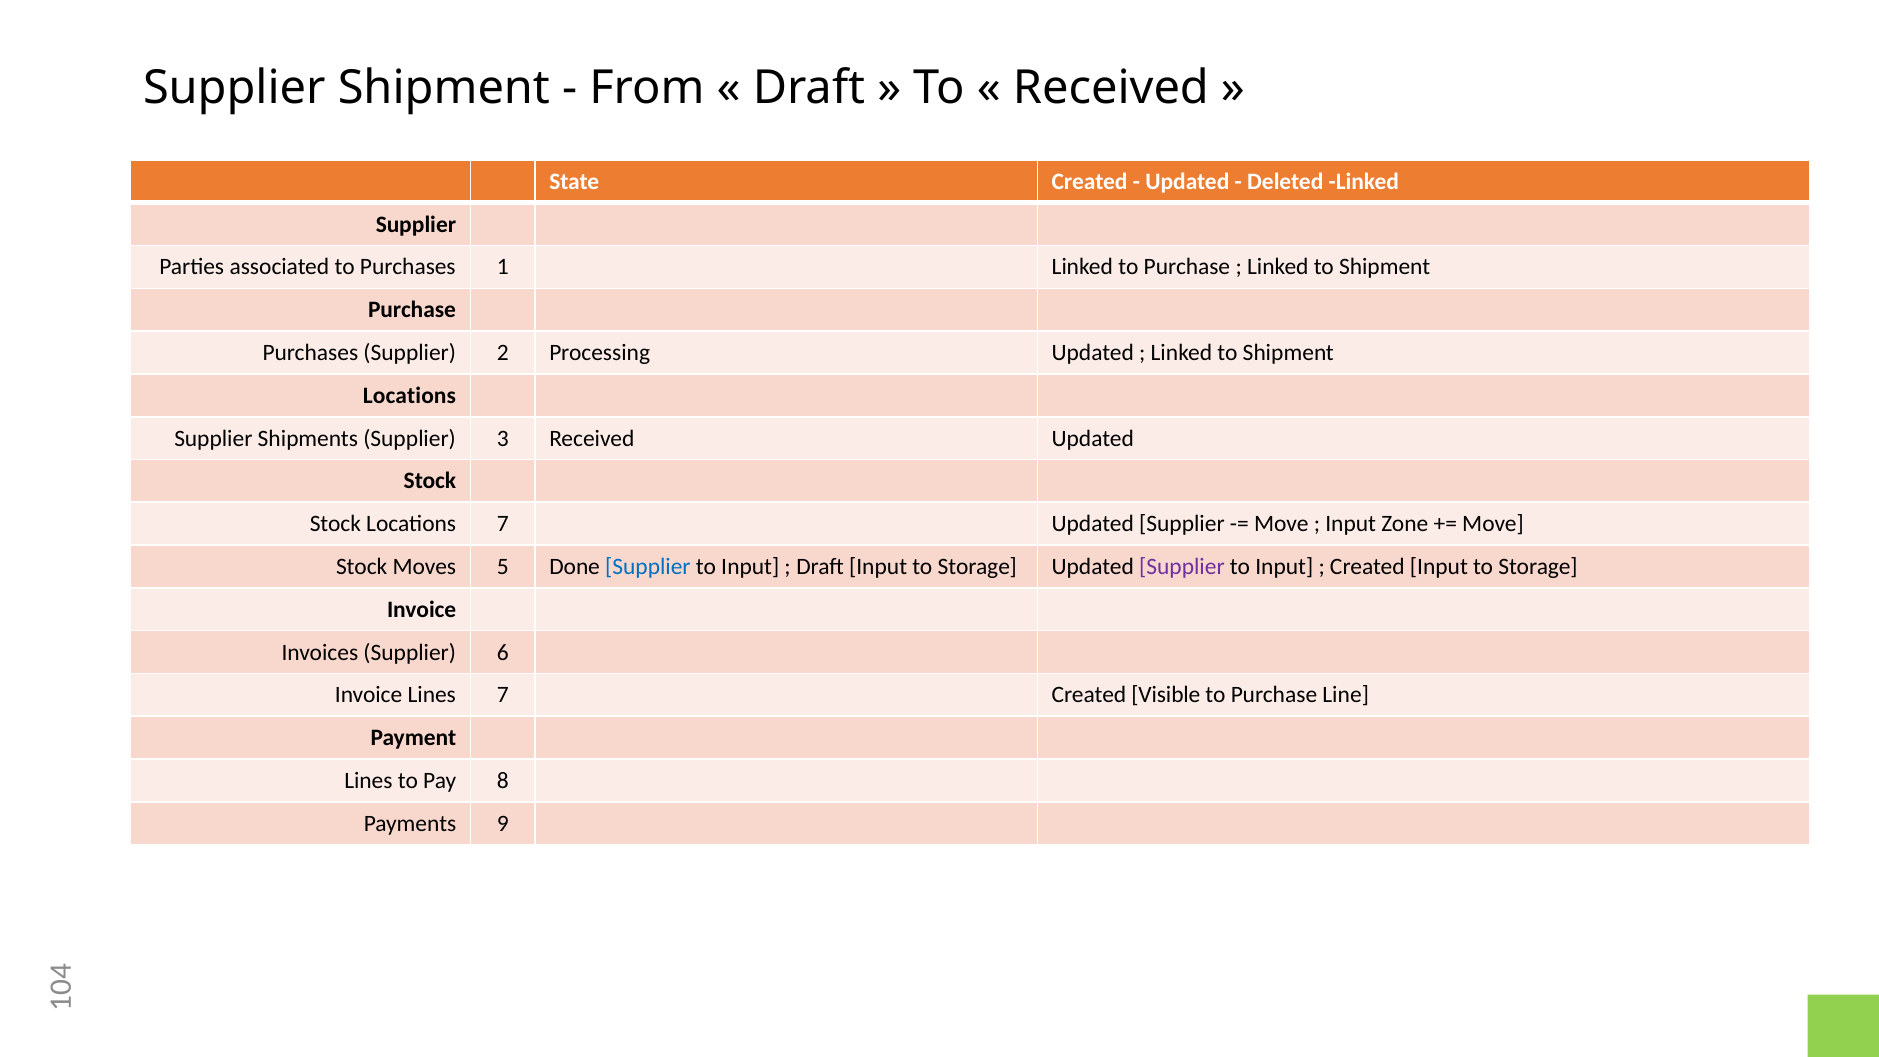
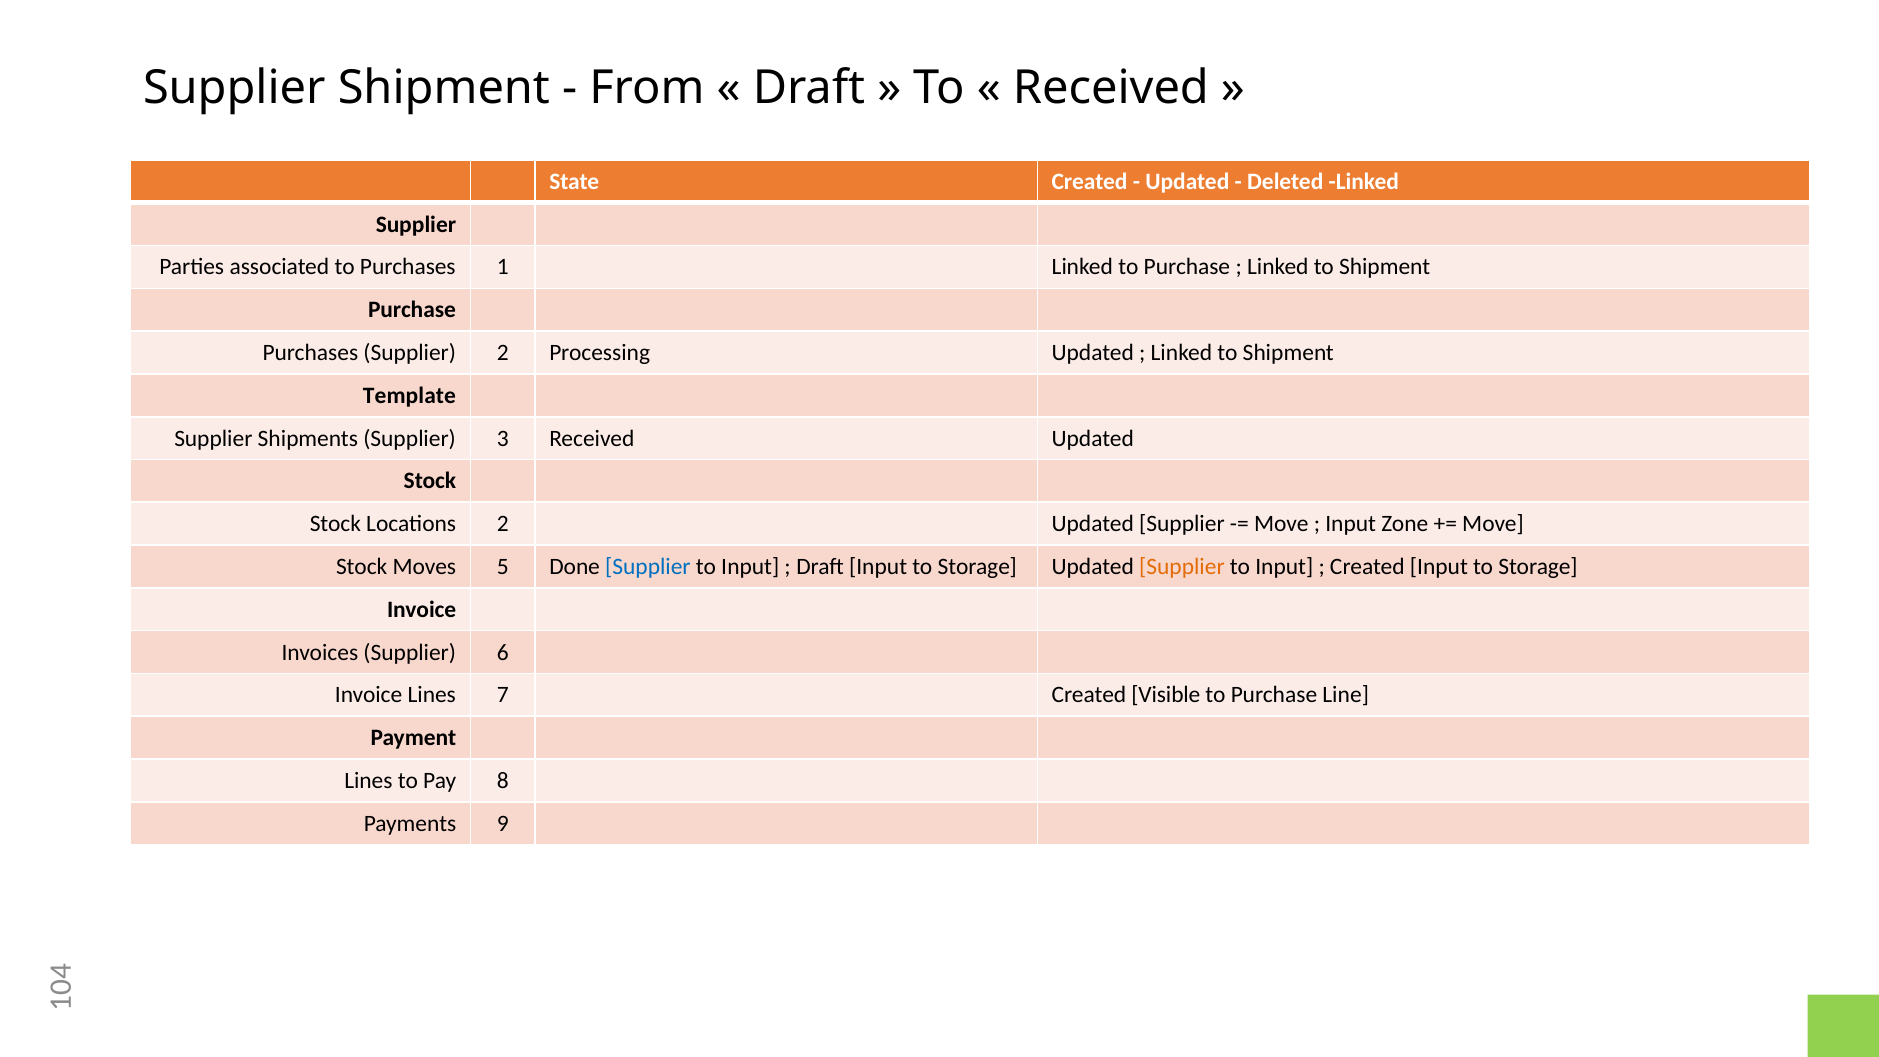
Locations: Locations -> Template (409, 396)
Locations 7: 7 -> 2 (503, 524)
Supplier colour: purple -> orange (1182, 567)
